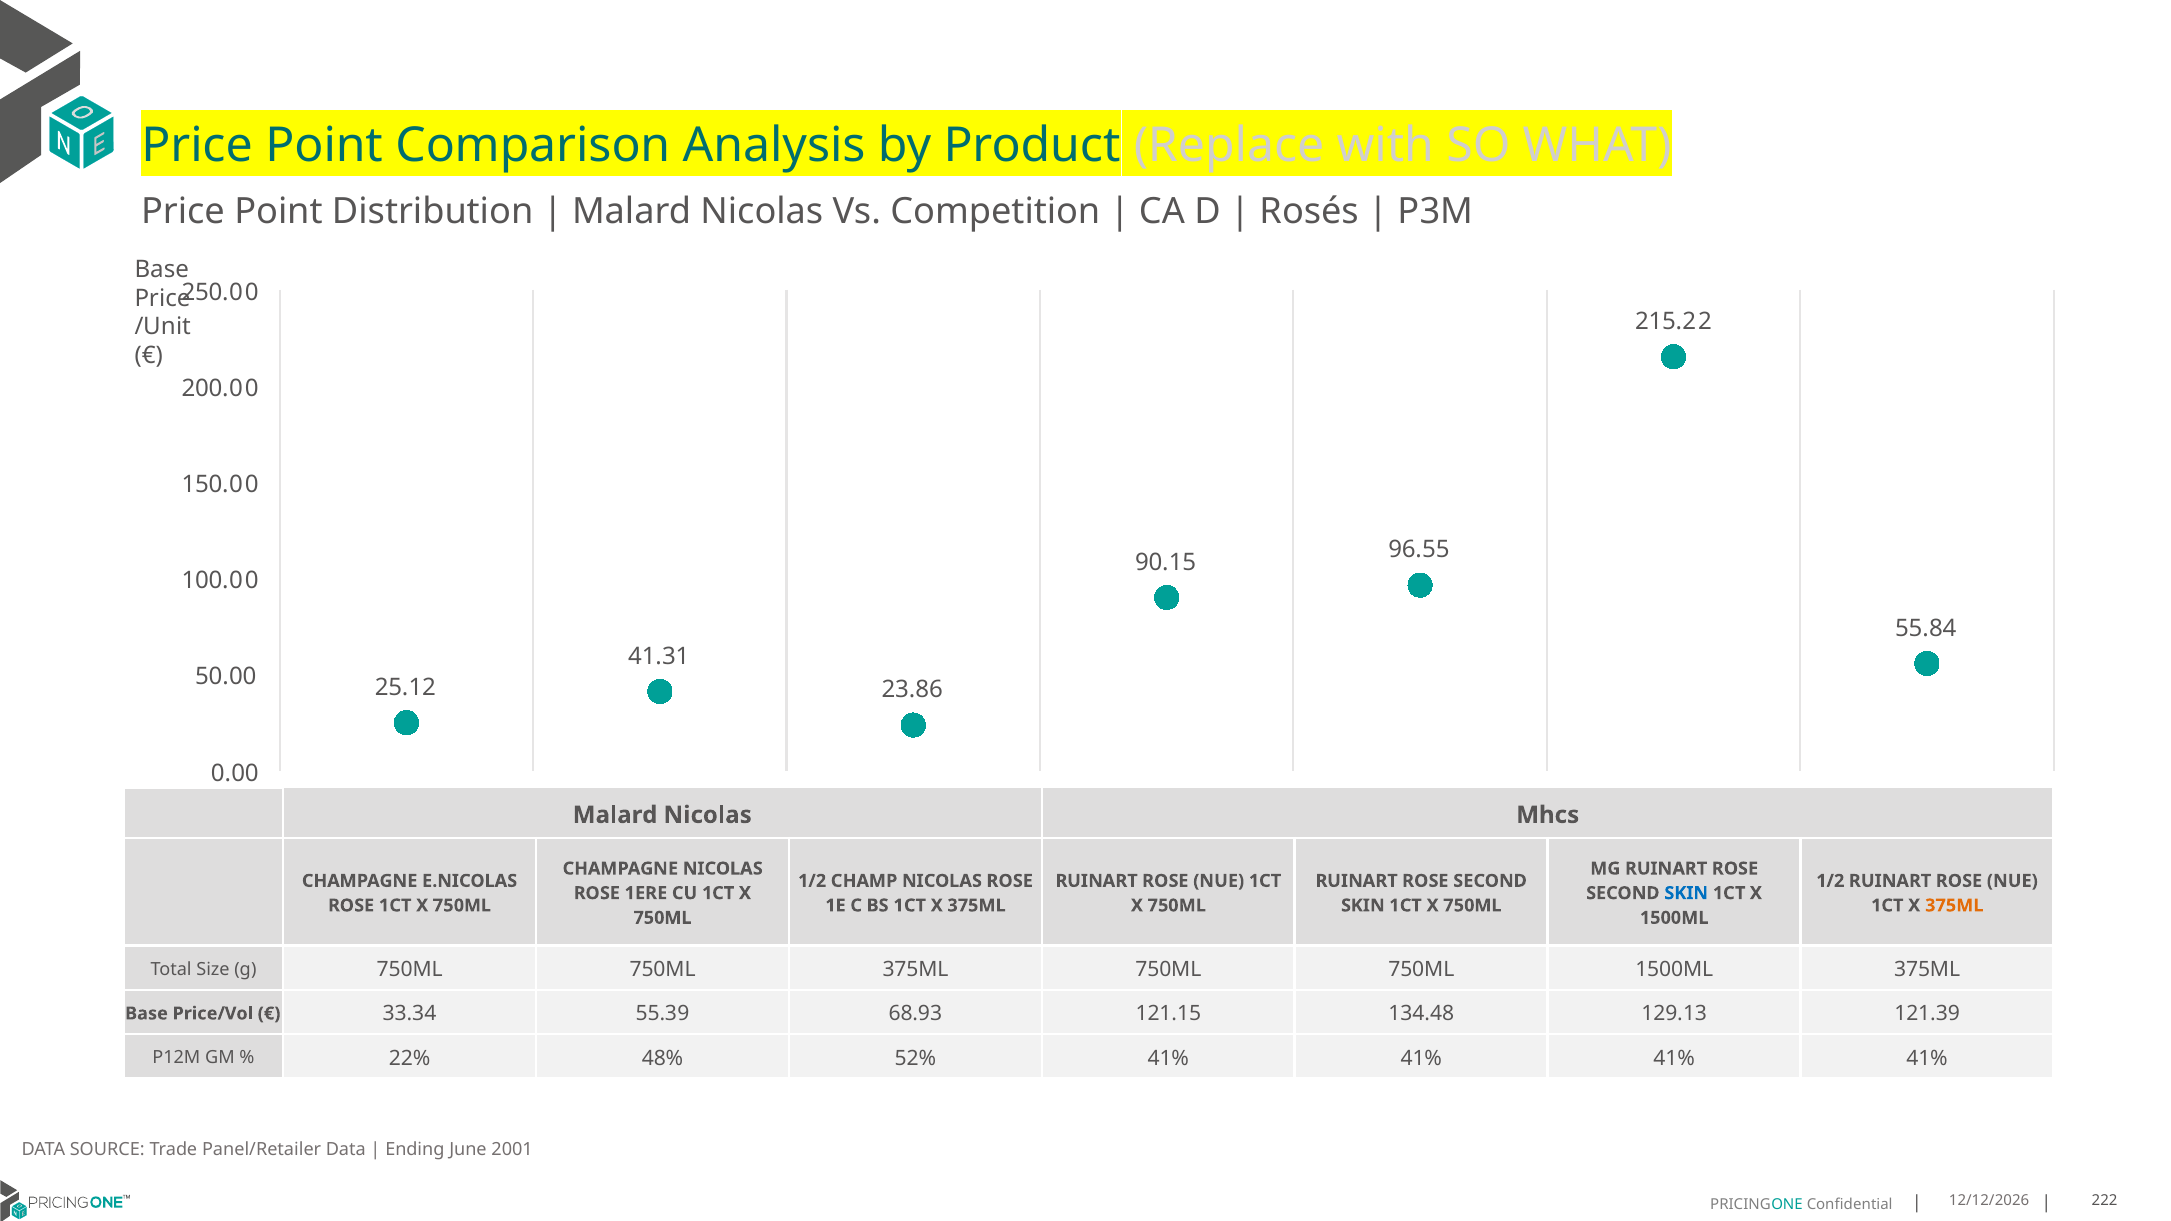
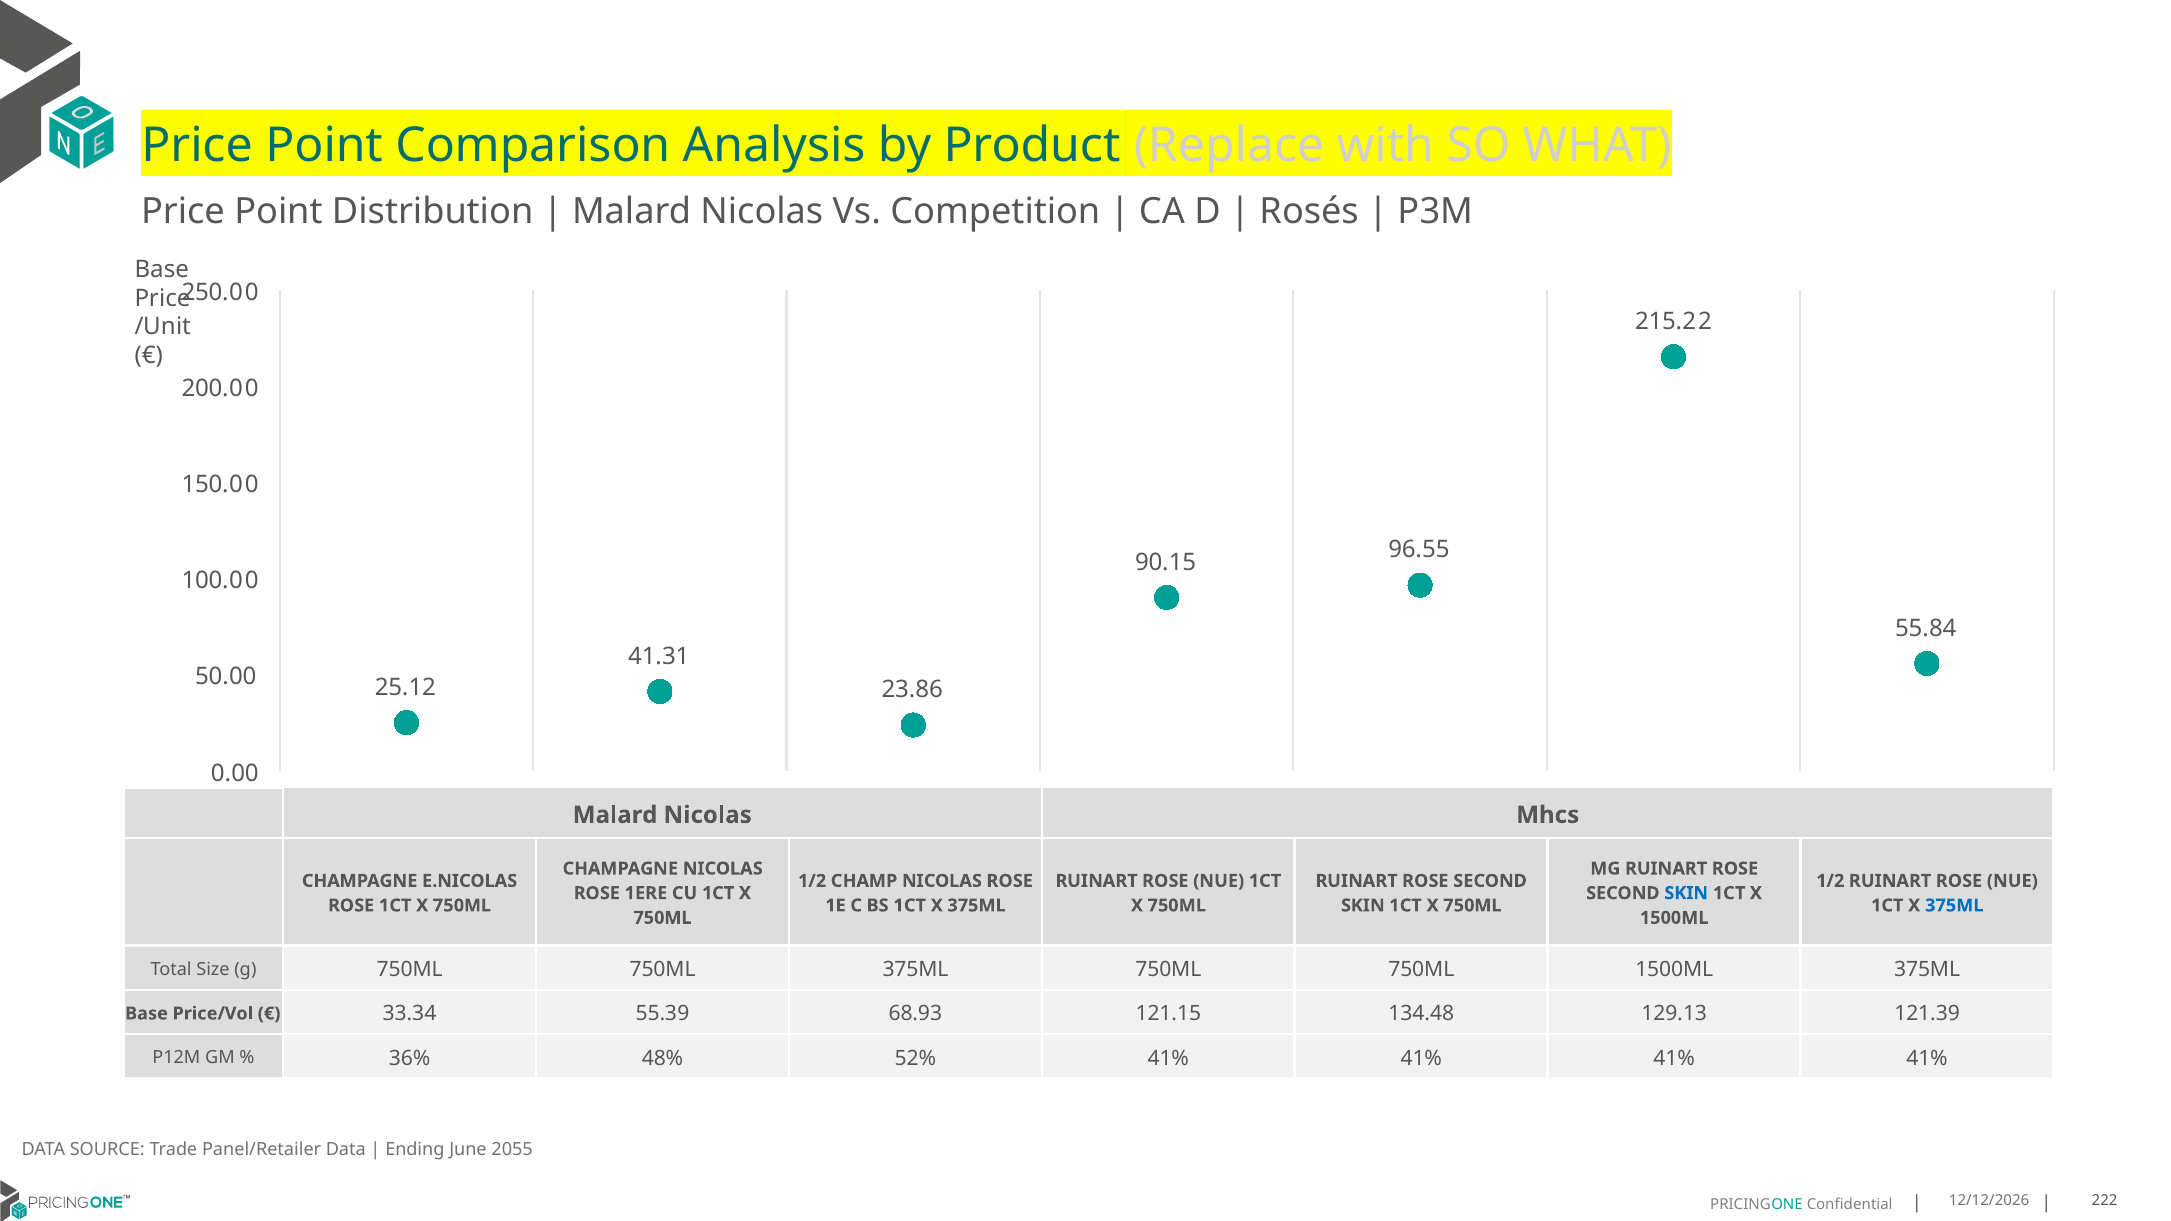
375ML colour: orange -> blue (1954, 906)
22%: 22% -> 36% (410, 1058)
2001: 2001 -> 2055 (512, 1150)
